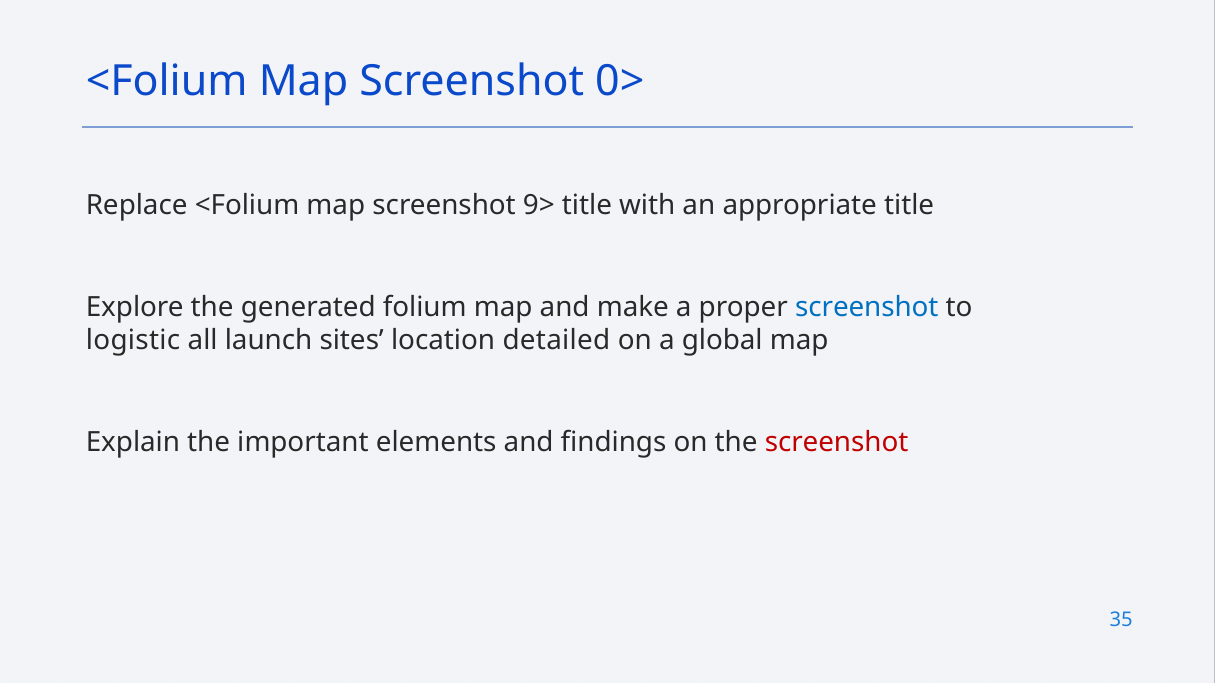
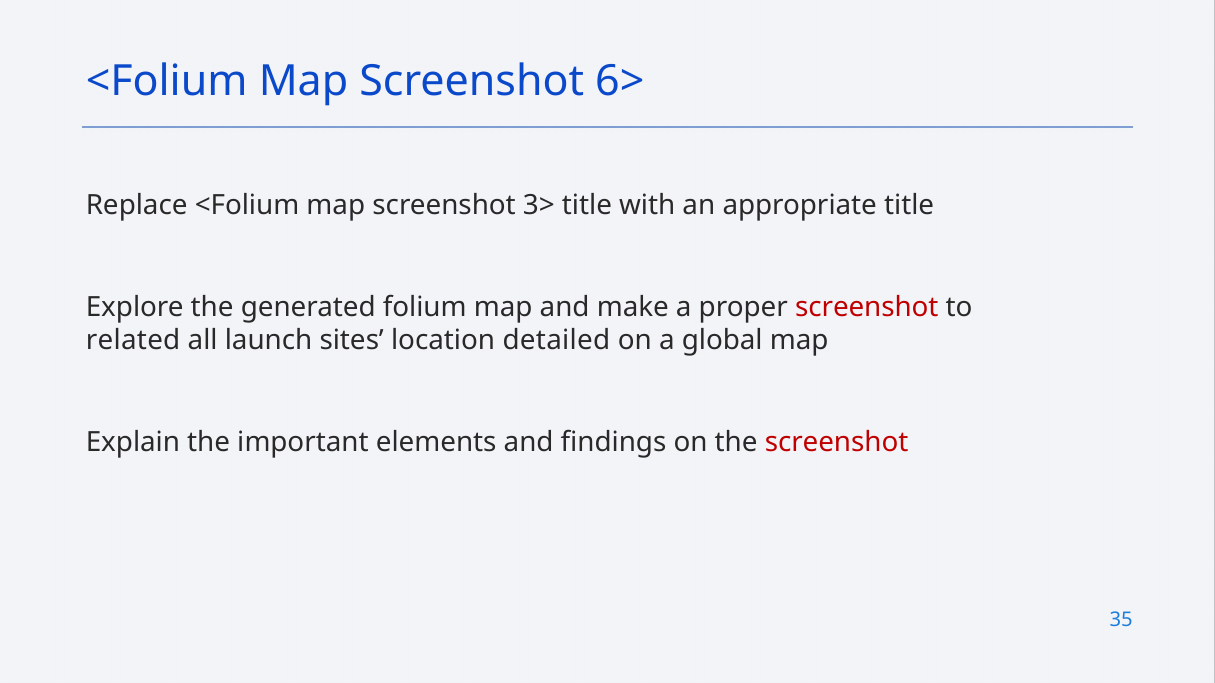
0>: 0> -> 6> (620, 81)
9>: 9> -> 3> (539, 205)
screenshot colour: blue -> red (867, 307)
logistic: logistic -> related (133, 341)
